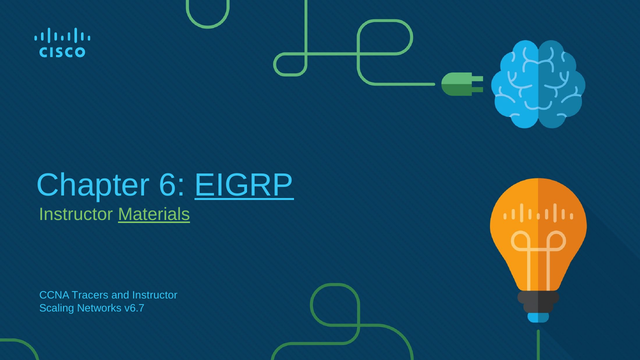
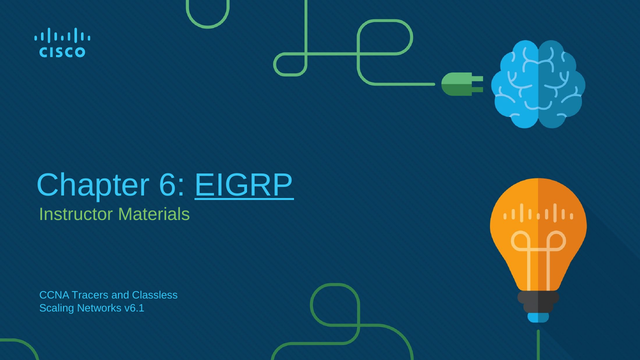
Materials underline: present -> none (154, 215)
and Instructor: Instructor -> Classless (155, 295)
v6.7: v6.7 -> v6.1 (134, 308)
